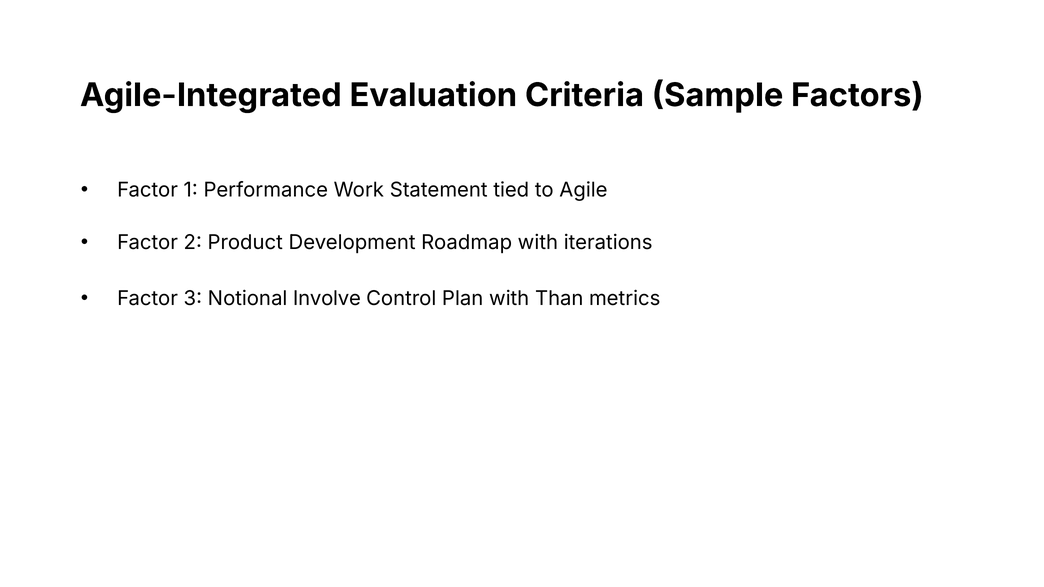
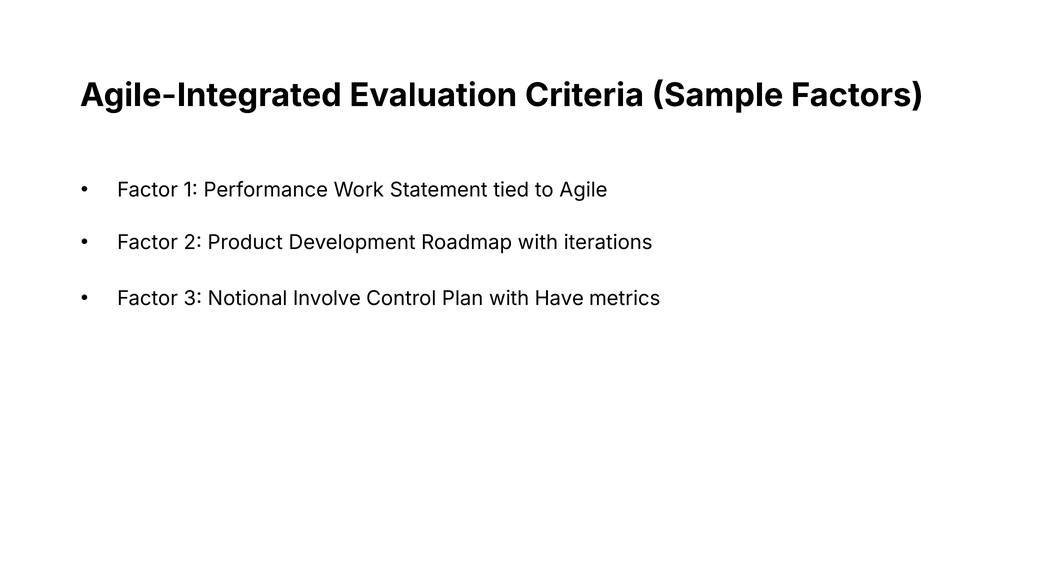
Than: Than -> Have (559, 299)
